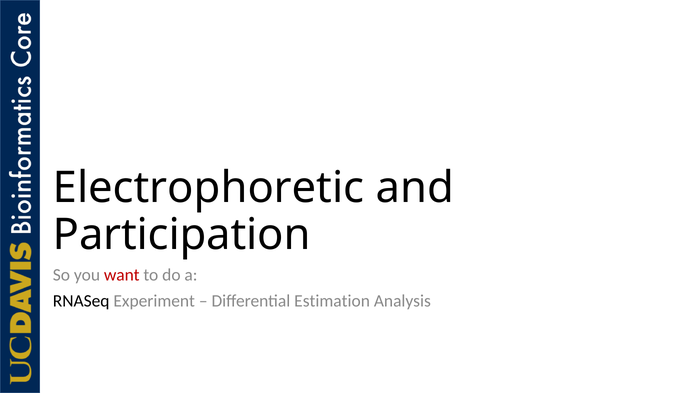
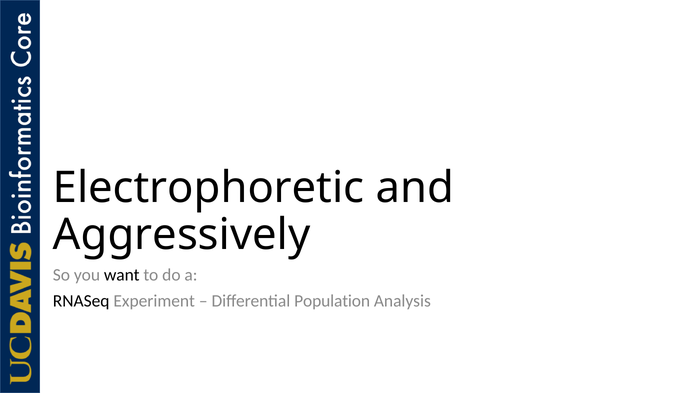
Participation: Participation -> Aggressively (182, 235)
want colour: red -> black (122, 275)
Estimation: Estimation -> Population (332, 301)
